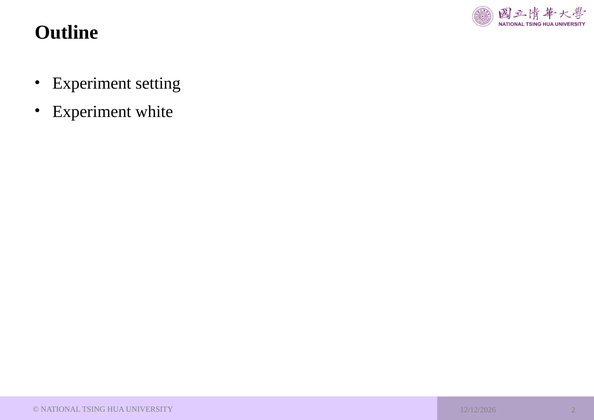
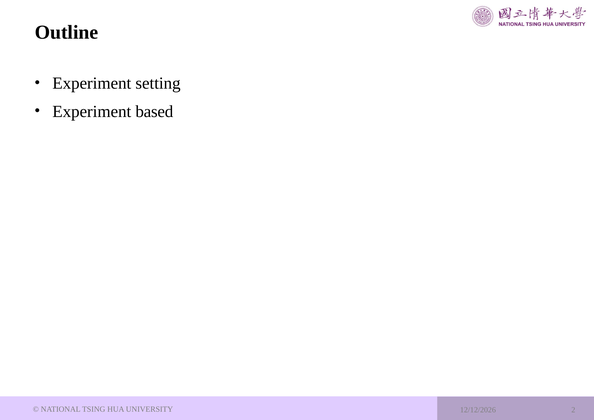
white: white -> based (154, 112)
